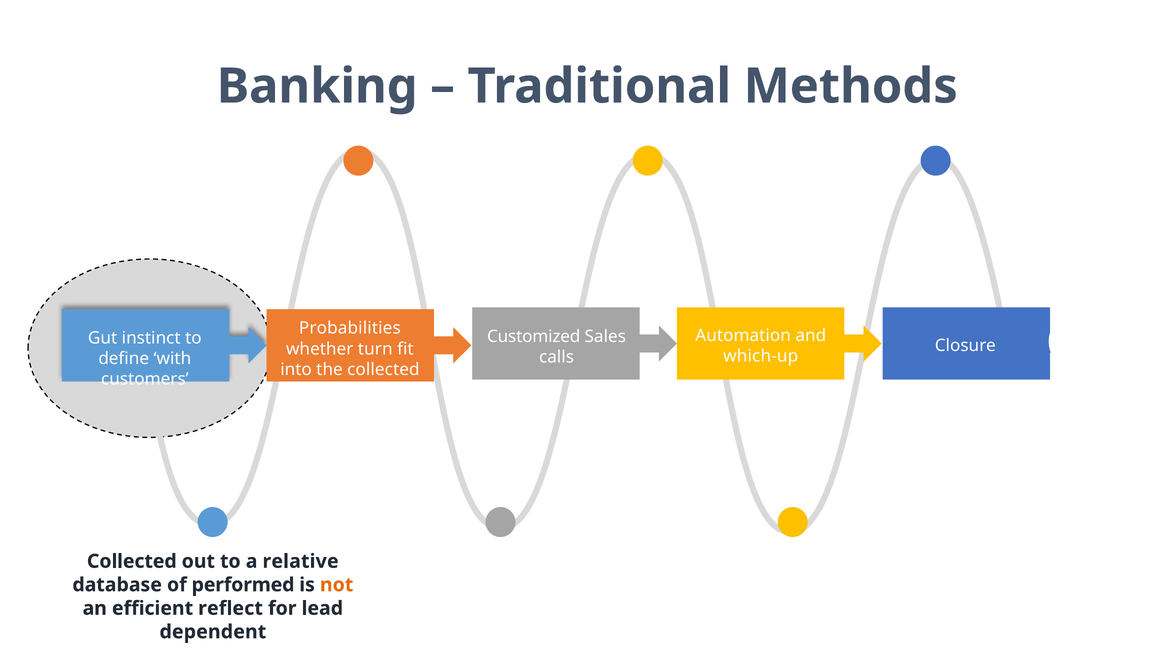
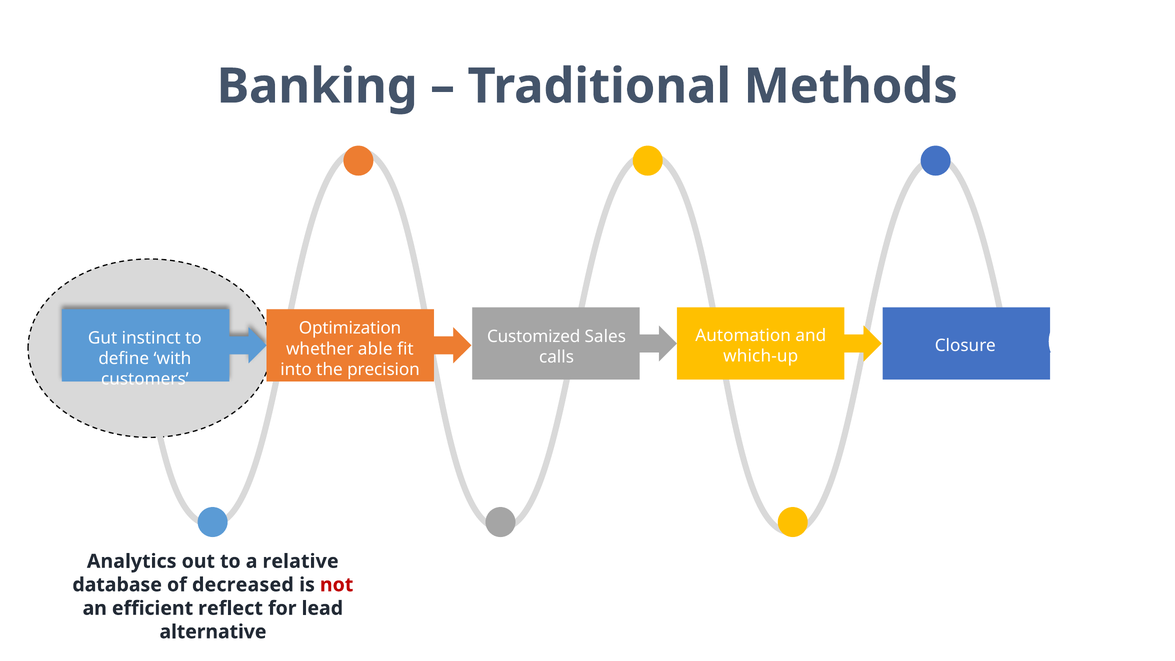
Probabilities: Probabilities -> Optimization (350, 328)
turn: turn -> able (375, 349)
the collected: collected -> precision (383, 369)
Collected: Collected -> Analytics (132, 561)
performed: performed -> decreased (243, 585)
not colour: orange -> red (337, 585)
dependent: dependent -> alternative (213, 632)
